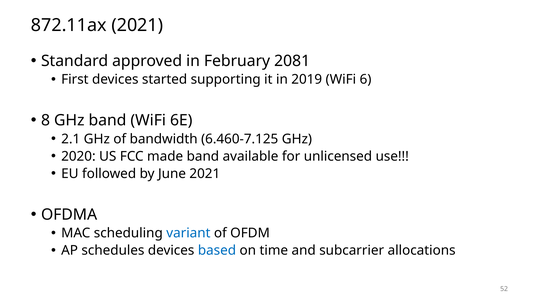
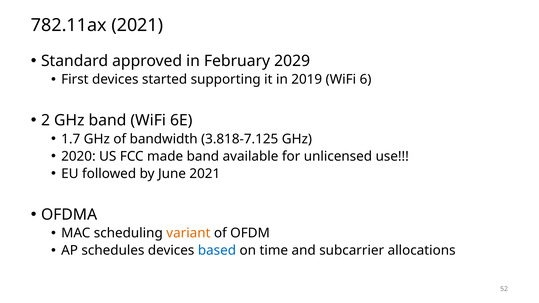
872.11ax: 872.11ax -> 782.11ax (69, 25)
2081: 2081 -> 2029 (292, 61)
8: 8 -> 2 (46, 120)
2.1: 2.1 -> 1.7 (71, 139)
6.460-7.125: 6.460-7.125 -> 3.818-7.125 (240, 139)
variant colour: blue -> orange (188, 233)
